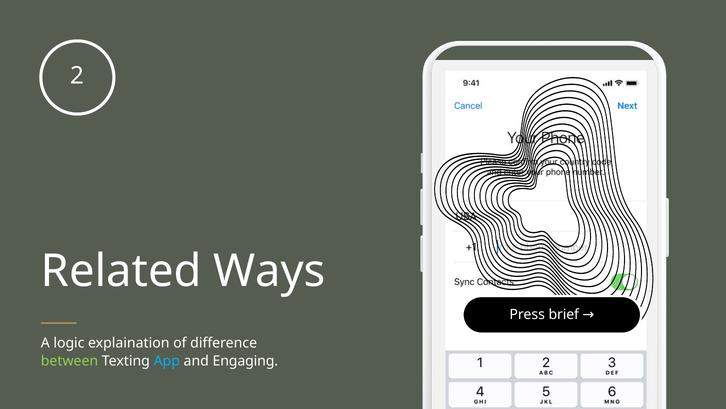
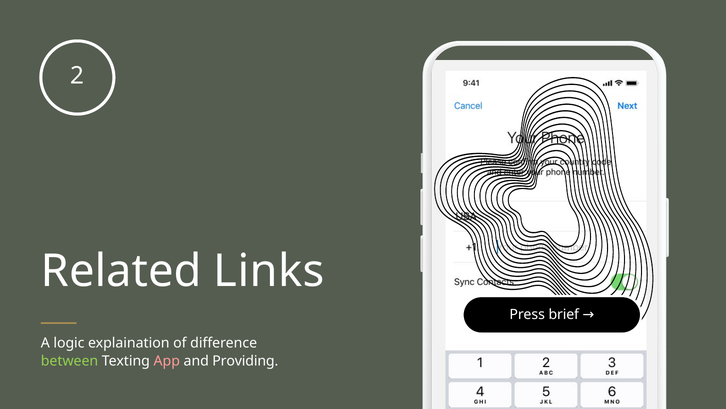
Ways: Ways -> Links (269, 271)
App colour: light blue -> pink (167, 361)
Engaging: Engaging -> Providing (245, 361)
